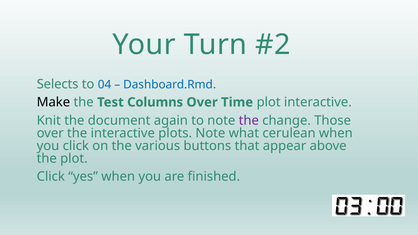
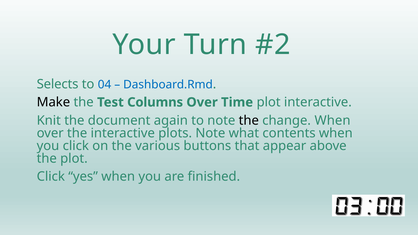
the colour: purple -> black (249, 120)
change Those: Those -> When (333, 120)
cerulean: cerulean -> contents (289, 133)
